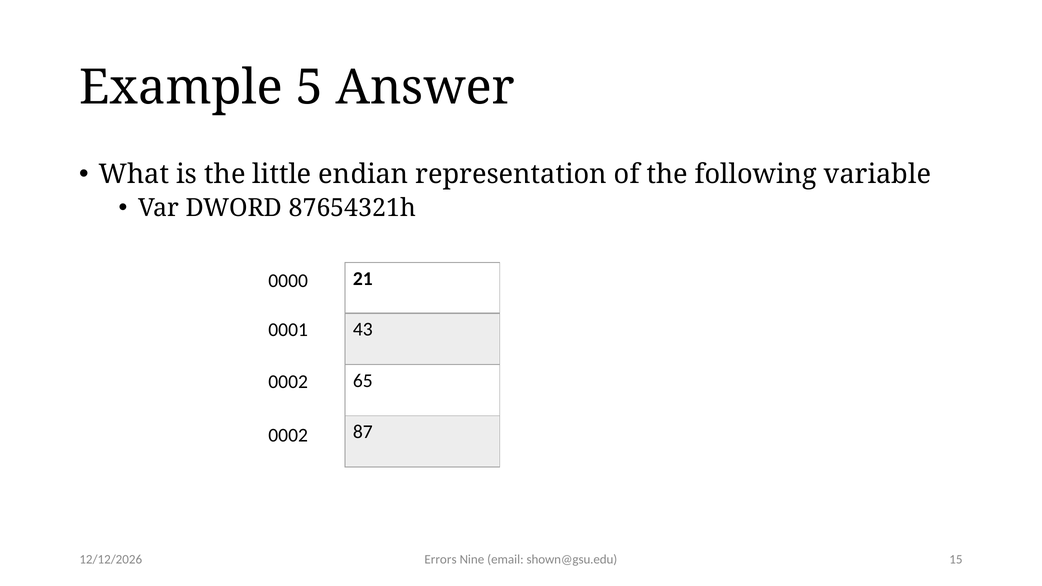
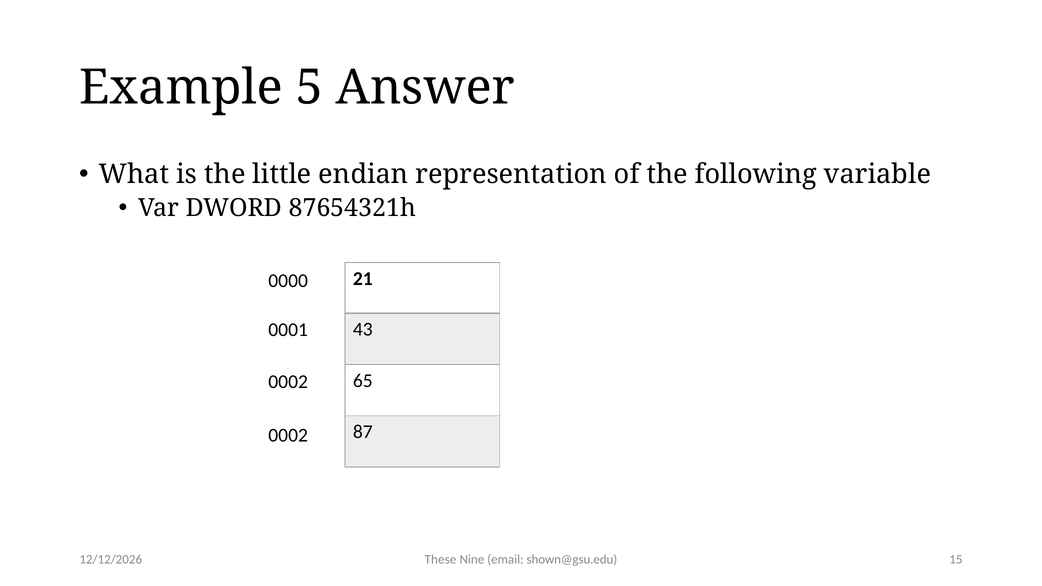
Errors: Errors -> These (440, 560)
